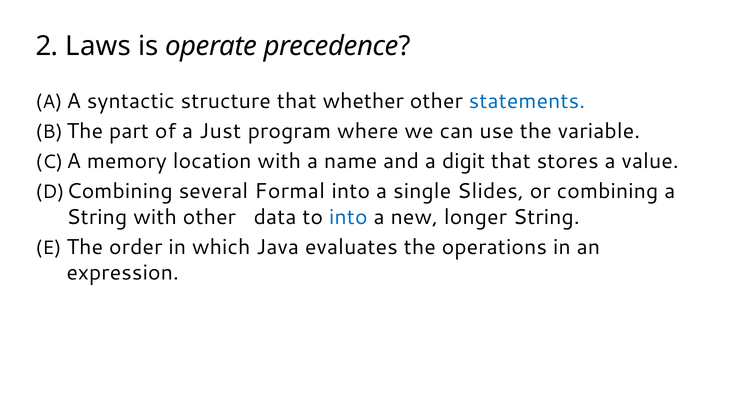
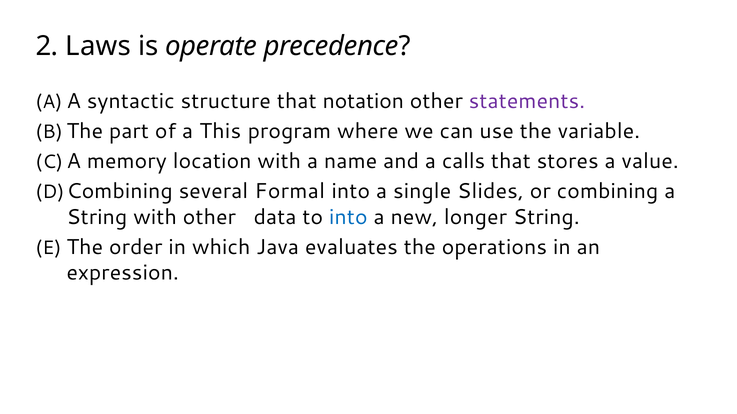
whether: whether -> notation (363, 101)
statements colour: blue -> purple (527, 101)
Just: Just -> This (220, 131)
digit: digit -> calls (464, 161)
